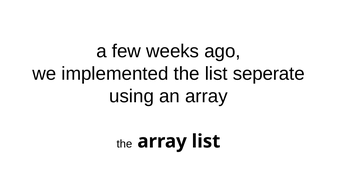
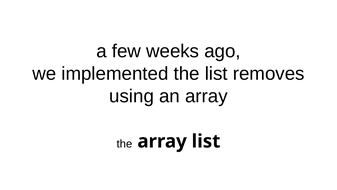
seperate: seperate -> removes (269, 74)
